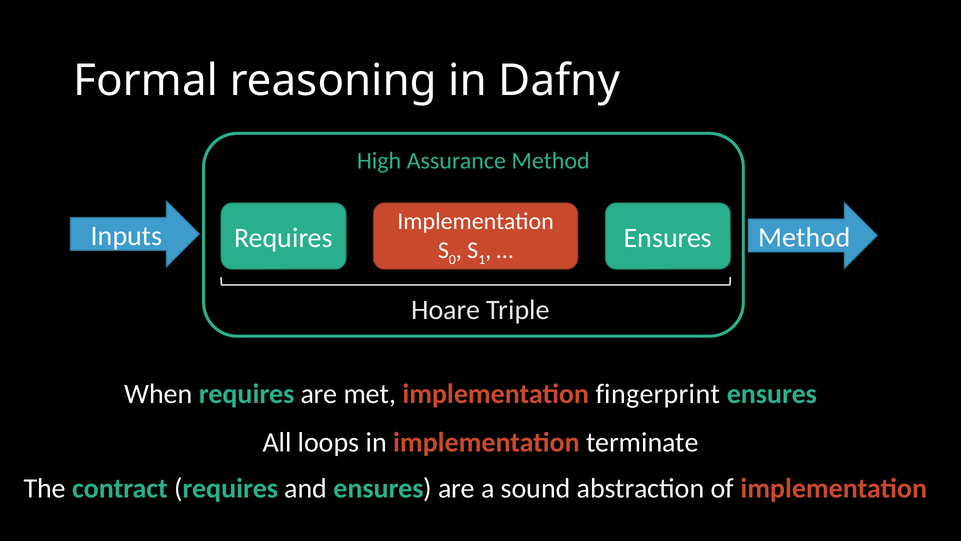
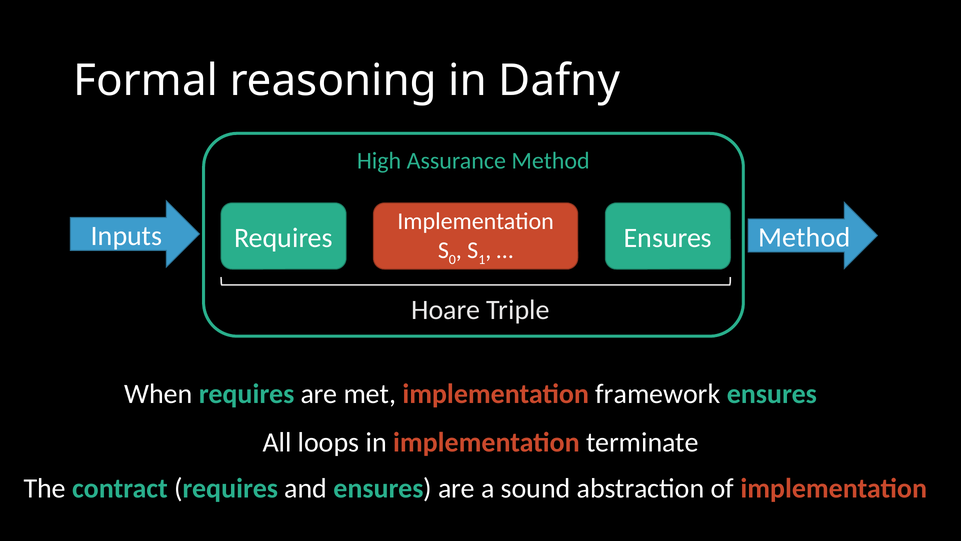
fingerprint: fingerprint -> framework (658, 394)
